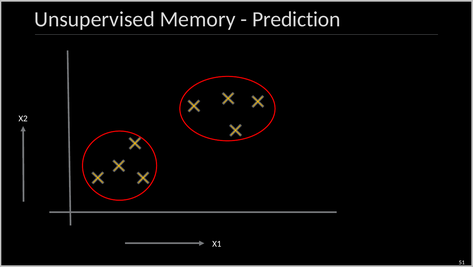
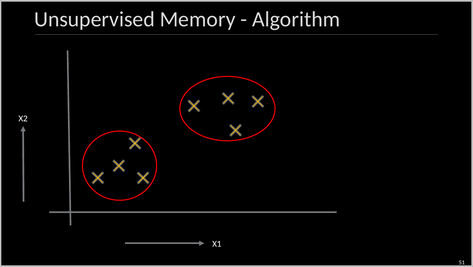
Prediction: Prediction -> Algorithm (296, 19)
